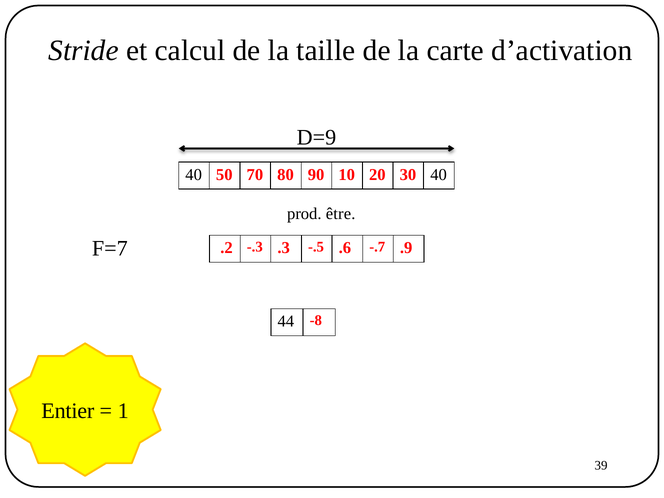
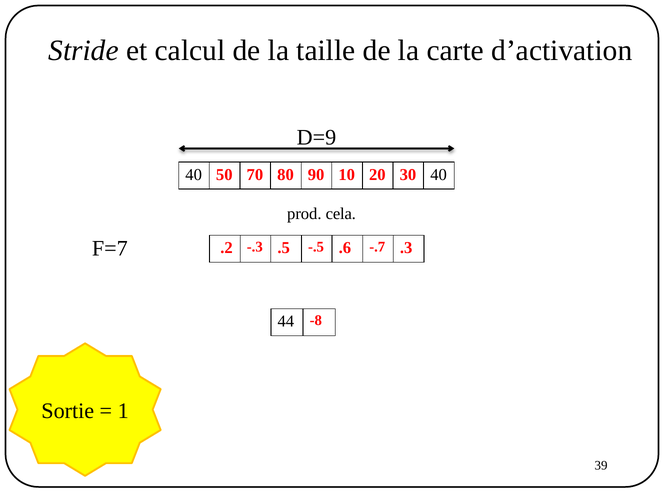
être: être -> cela (341, 214)
.3: .3 -> .5 (284, 248)
.9: .9 -> .3 (406, 248)
Entier: Entier -> Sortie (68, 411)
